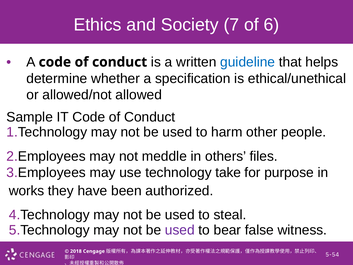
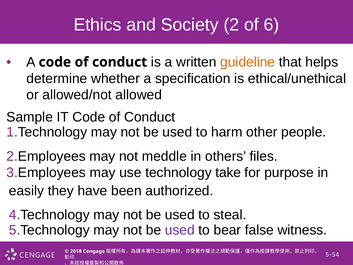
7: 7 -> 2 (231, 25)
guideline colour: blue -> orange (248, 62)
works: works -> easily (26, 191)
